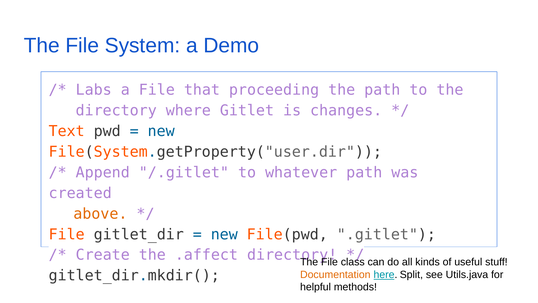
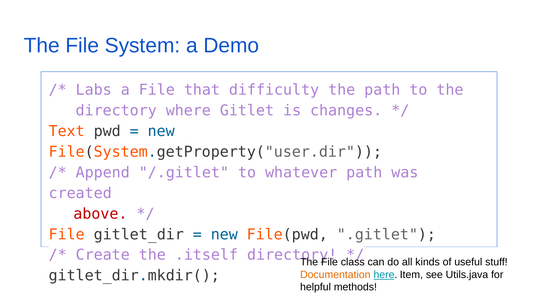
proceeding: proceeding -> difficulty (274, 90)
above colour: orange -> red (100, 213)
.affect: .affect -> .itself (206, 255)
Split: Split -> Item (411, 274)
